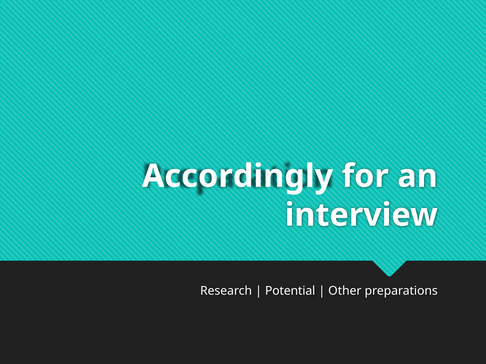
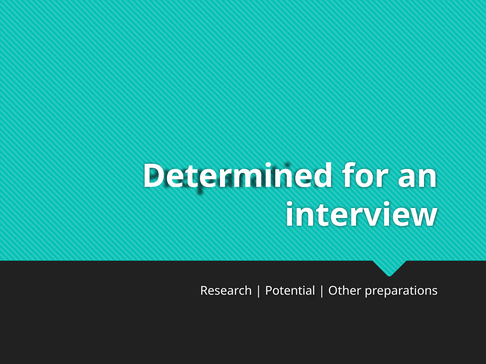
Accordingly: Accordingly -> Determined (238, 176)
